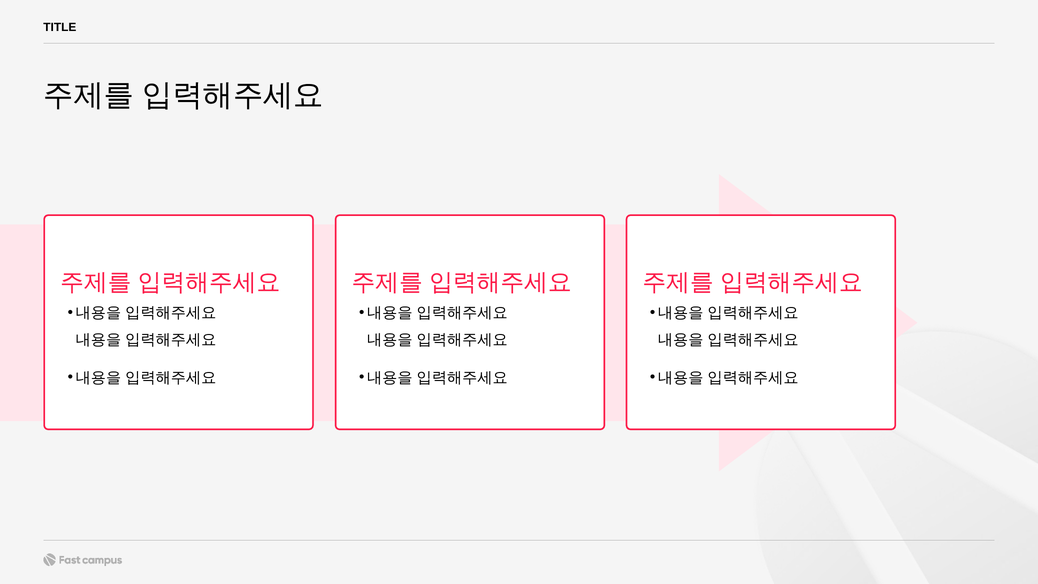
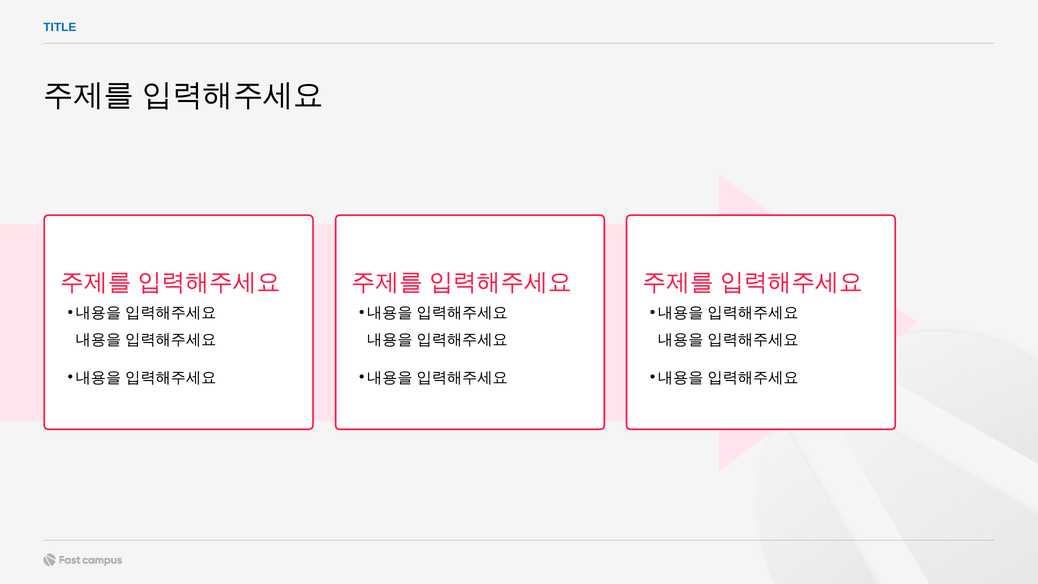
TITLE colour: black -> blue (60, 27)
